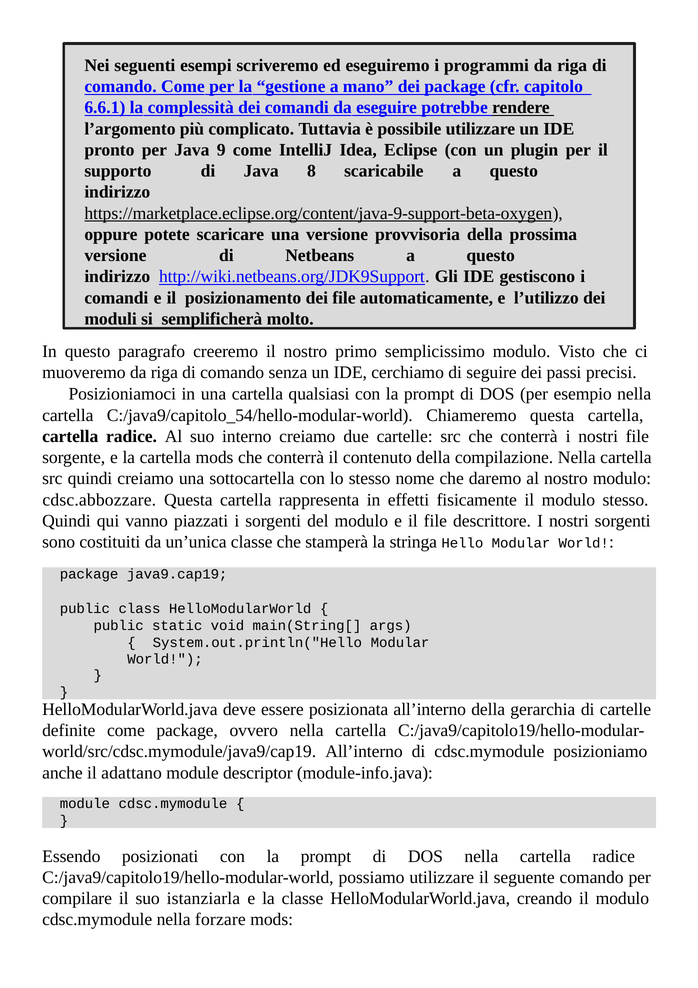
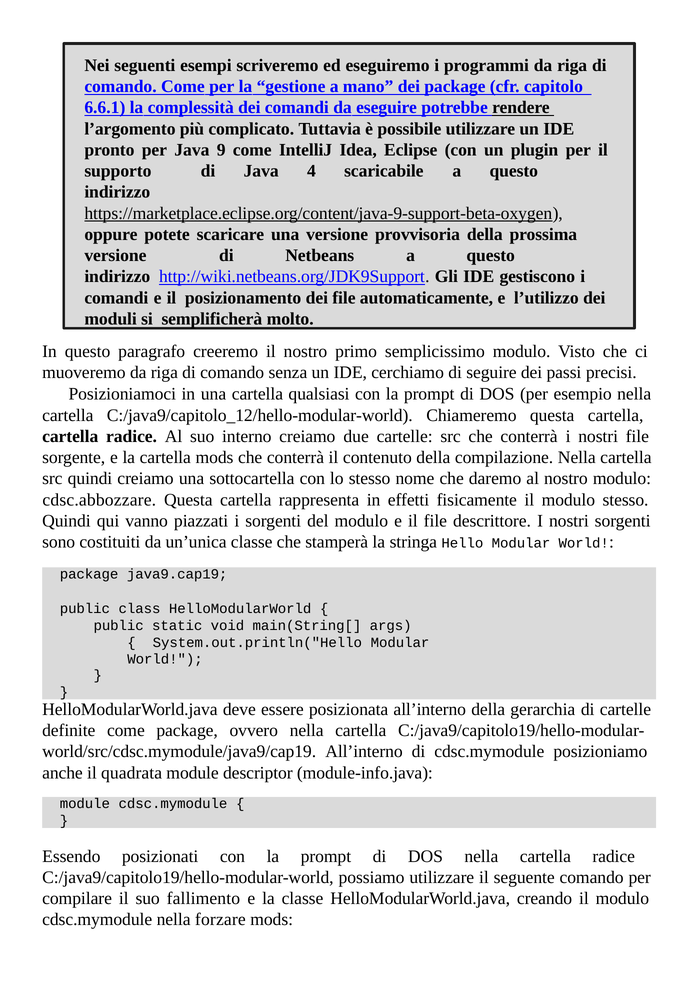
8: 8 -> 4 (311, 171)
C:/java9/capitolo_54/hello-modular-world: C:/java9/capitolo_54/hello-modular-world -> C:/java9/capitolo_12/hello-modular-world (260, 415)
adattano: adattano -> quadrata (132, 773)
istanziarla: istanziarla -> fallimento (203, 898)
